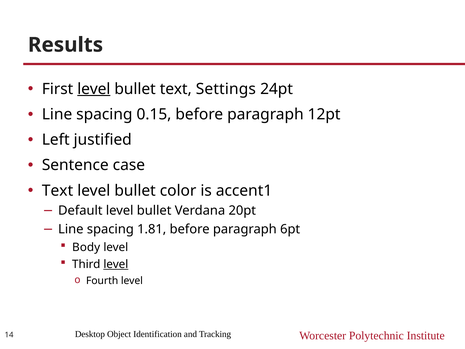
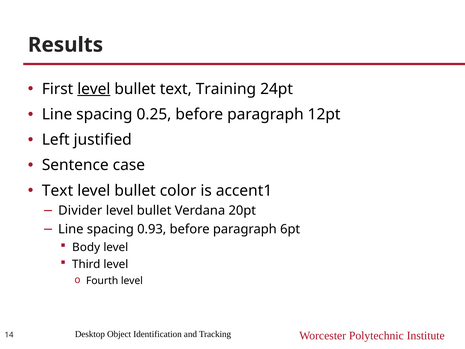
Settings: Settings -> Training (226, 89)
0.15: 0.15 -> 0.25 (154, 114)
Default: Default -> Divider (80, 211)
1.81: 1.81 -> 0.93 (152, 229)
level underline: present -> none (116, 264)
